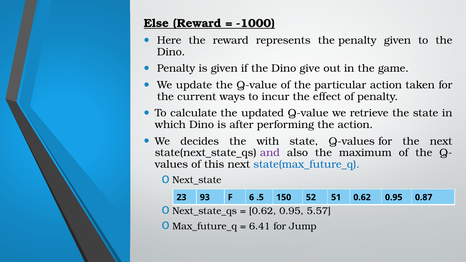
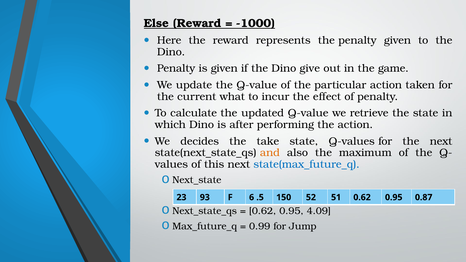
ways: ways -> what (232, 97)
with: with -> take (268, 141)
and colour: purple -> orange (270, 153)
5.57: 5.57 -> 4.09 (319, 211)
6.41: 6.41 -> 0.99 (260, 226)
